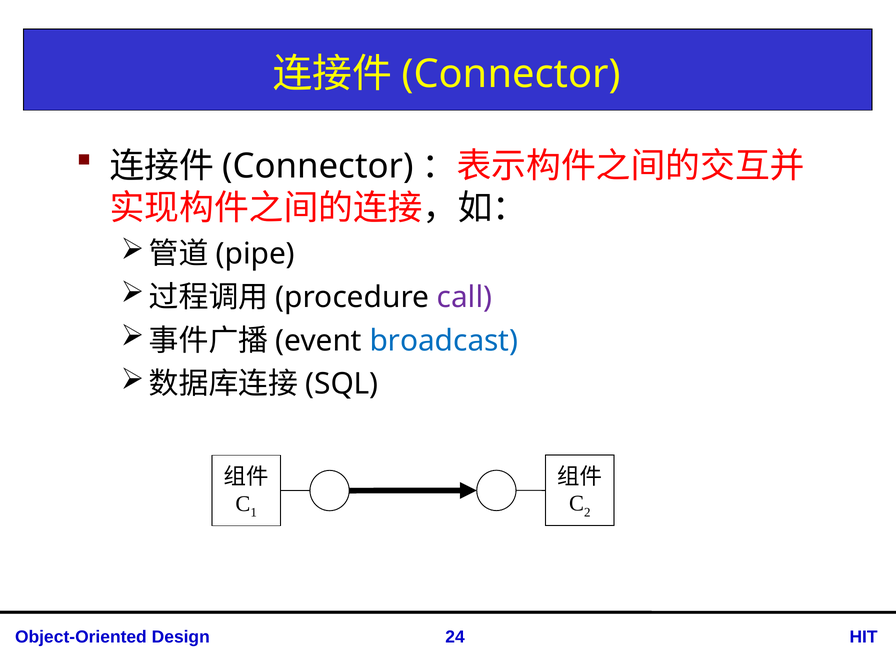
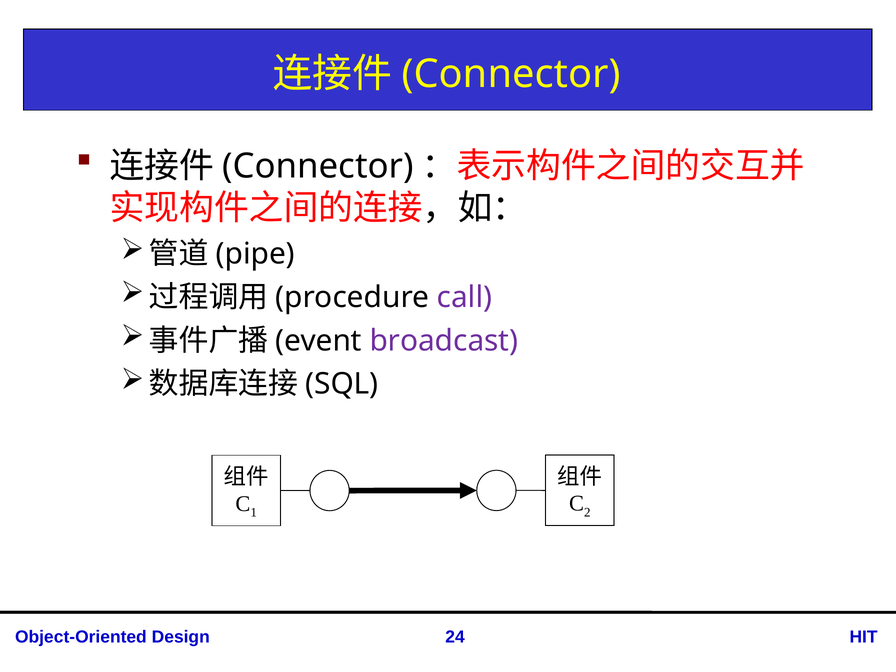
broadcast colour: blue -> purple (444, 341)
